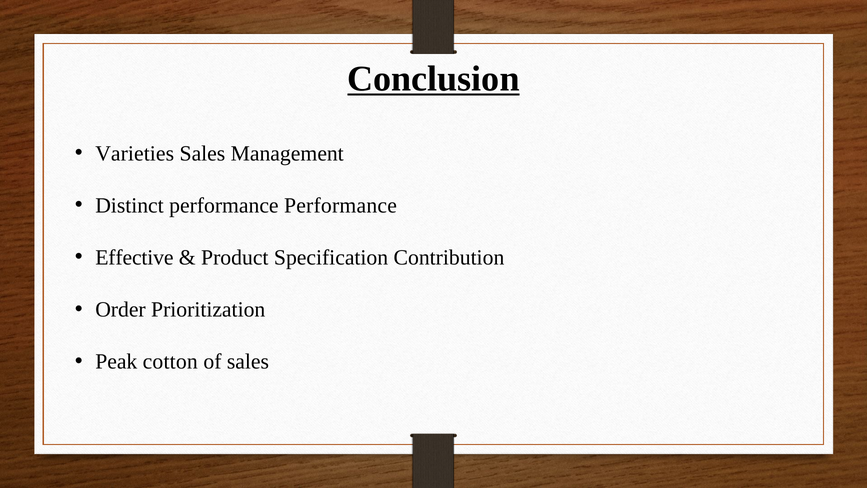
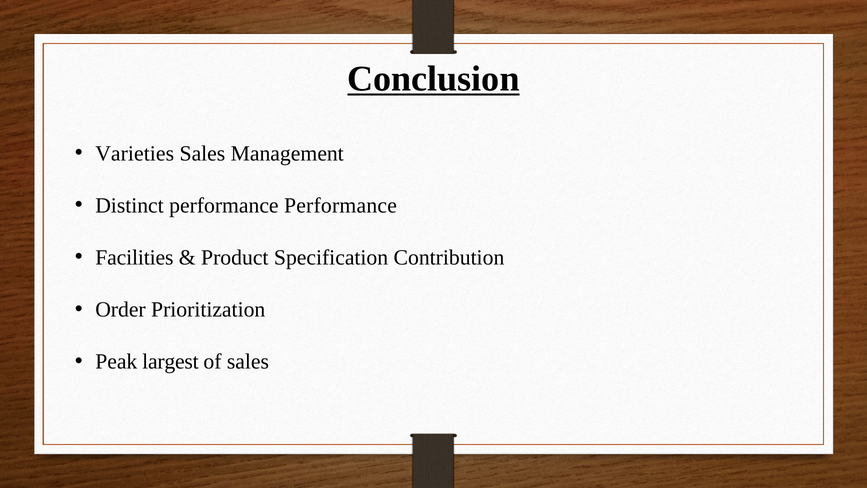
Effective: Effective -> Facilities (134, 257)
cotton: cotton -> largest (170, 361)
